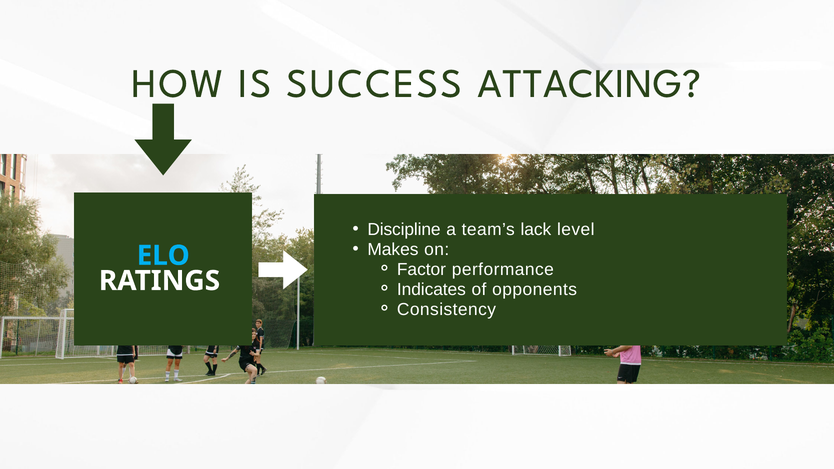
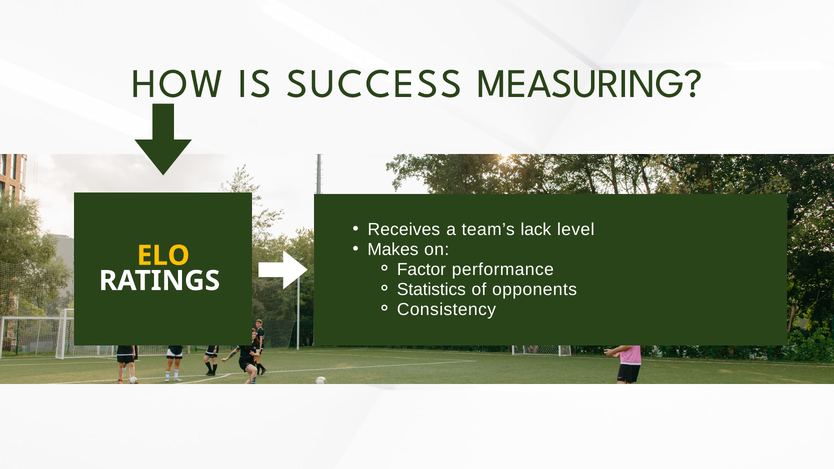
ATTACKING: ATTACKING -> MEASURING (590, 84)
Discipline: Discipline -> Receives (404, 229)
ELO colour: light blue -> yellow (163, 256)
Indicates: Indicates -> Statistics (431, 289)
